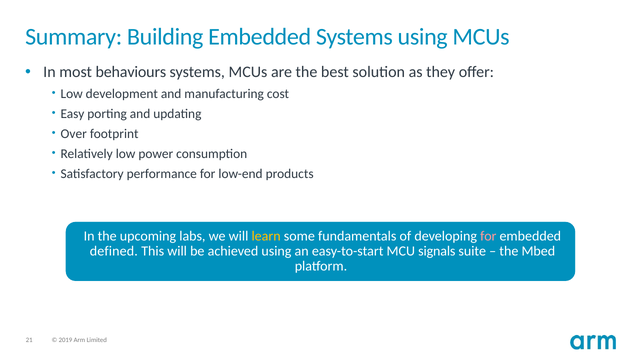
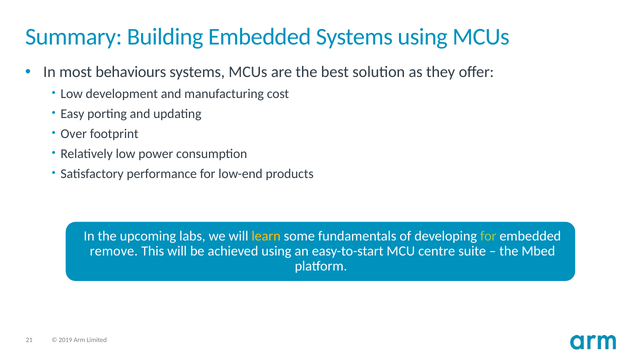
for colour: pink -> light green (488, 236)
defined: defined -> remove (114, 251)
signals: signals -> centre (437, 251)
